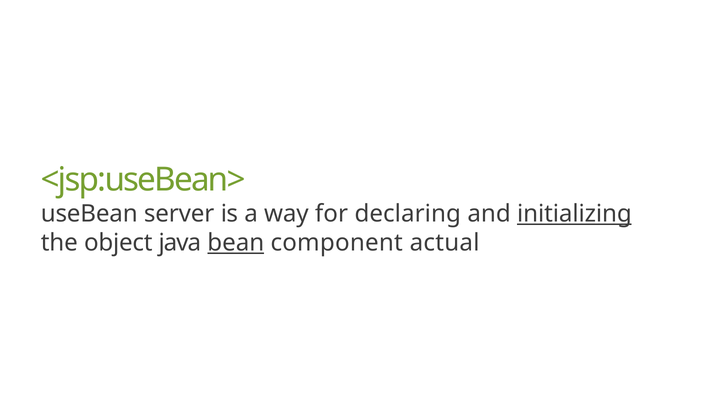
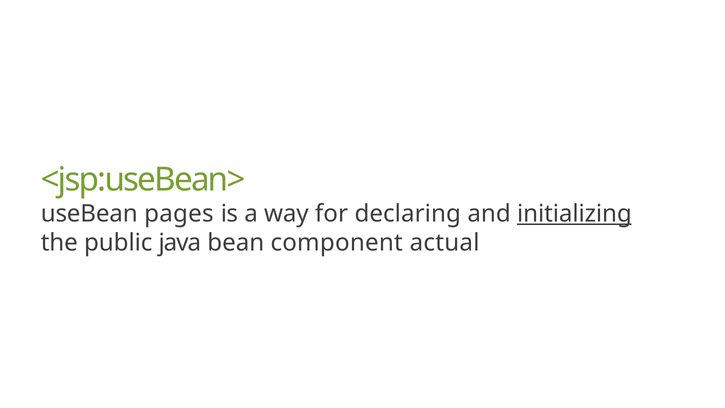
server: server -> pages (179, 214)
object: object -> public (118, 243)
bean underline: present -> none (236, 243)
